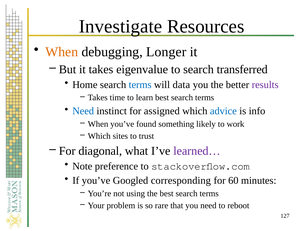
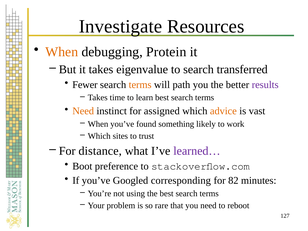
Longer: Longer -> Protein (166, 52)
Home: Home -> Fewer (85, 85)
terms colour: blue -> orange (140, 85)
data: data -> path (181, 85)
Need colour: blue -> orange (83, 111)
advice colour: blue -> orange (223, 111)
info: info -> vast (257, 111)
diagonal: diagonal -> distance (100, 151)
Note: Note -> Boot (82, 166)
60: 60 -> 82 (233, 181)
